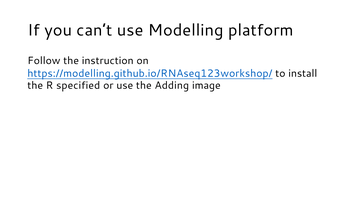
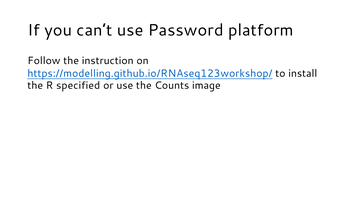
Modelling: Modelling -> Password (186, 30)
Adding: Adding -> Counts (172, 85)
